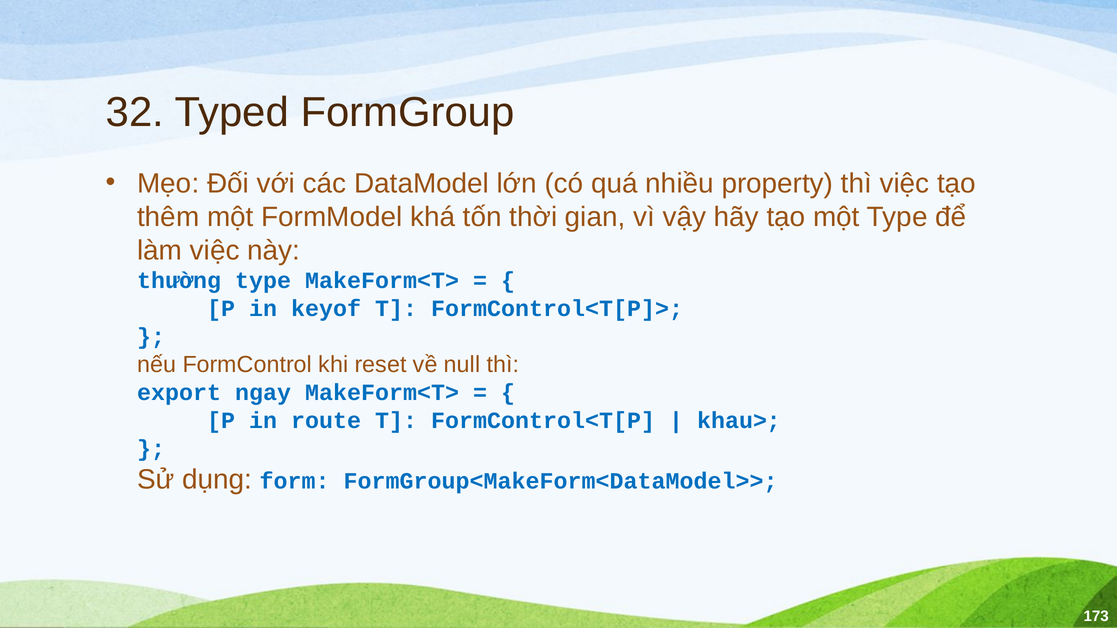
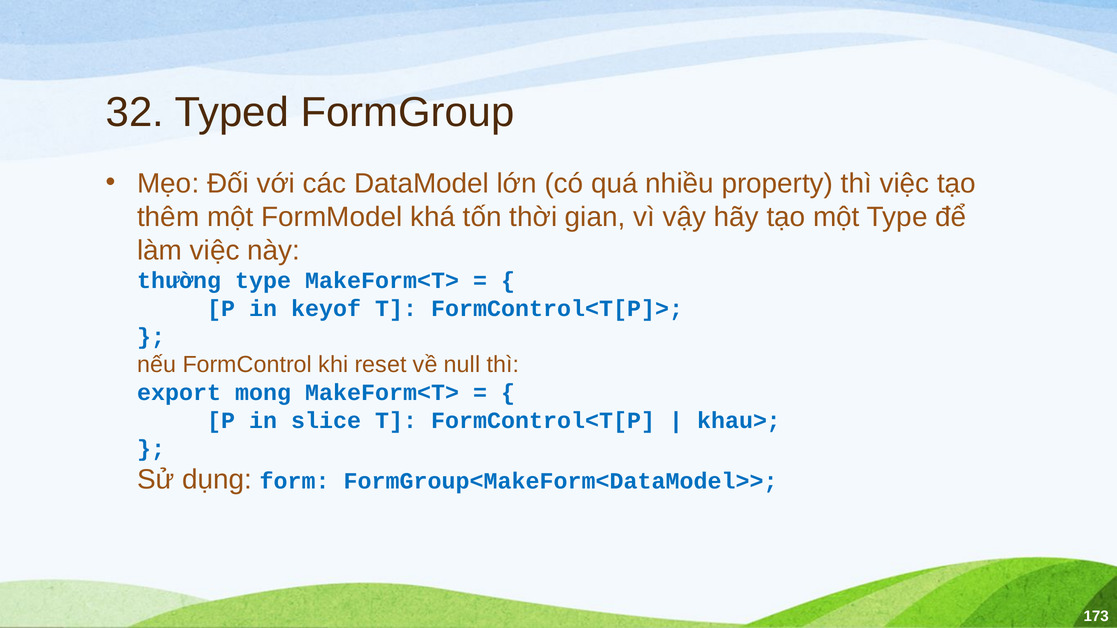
ngay: ngay -> mong (263, 393)
route: route -> slice (326, 421)
